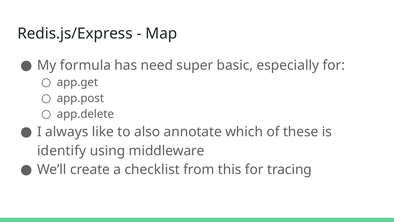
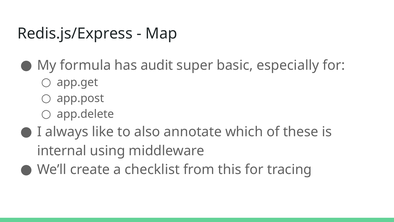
need: need -> audit (157, 65)
identify: identify -> internal (62, 150)
